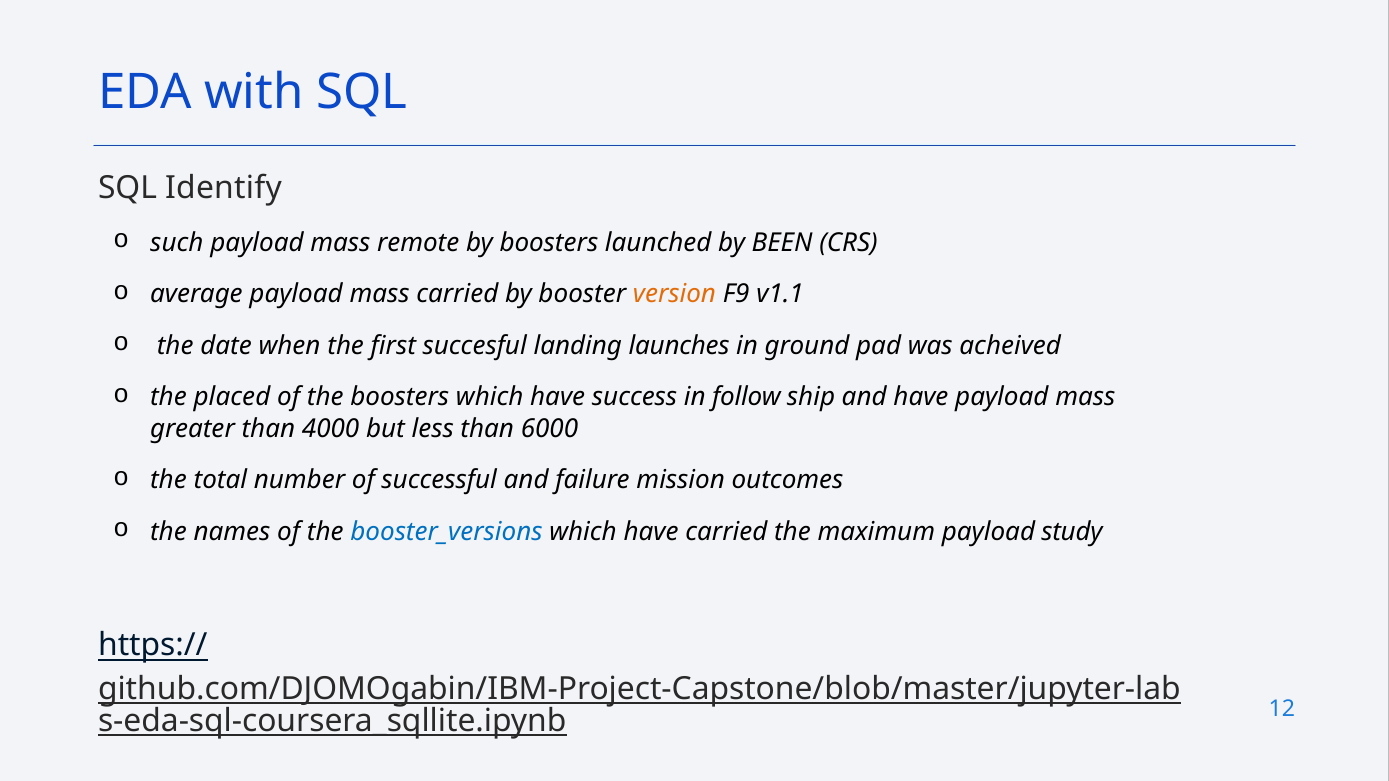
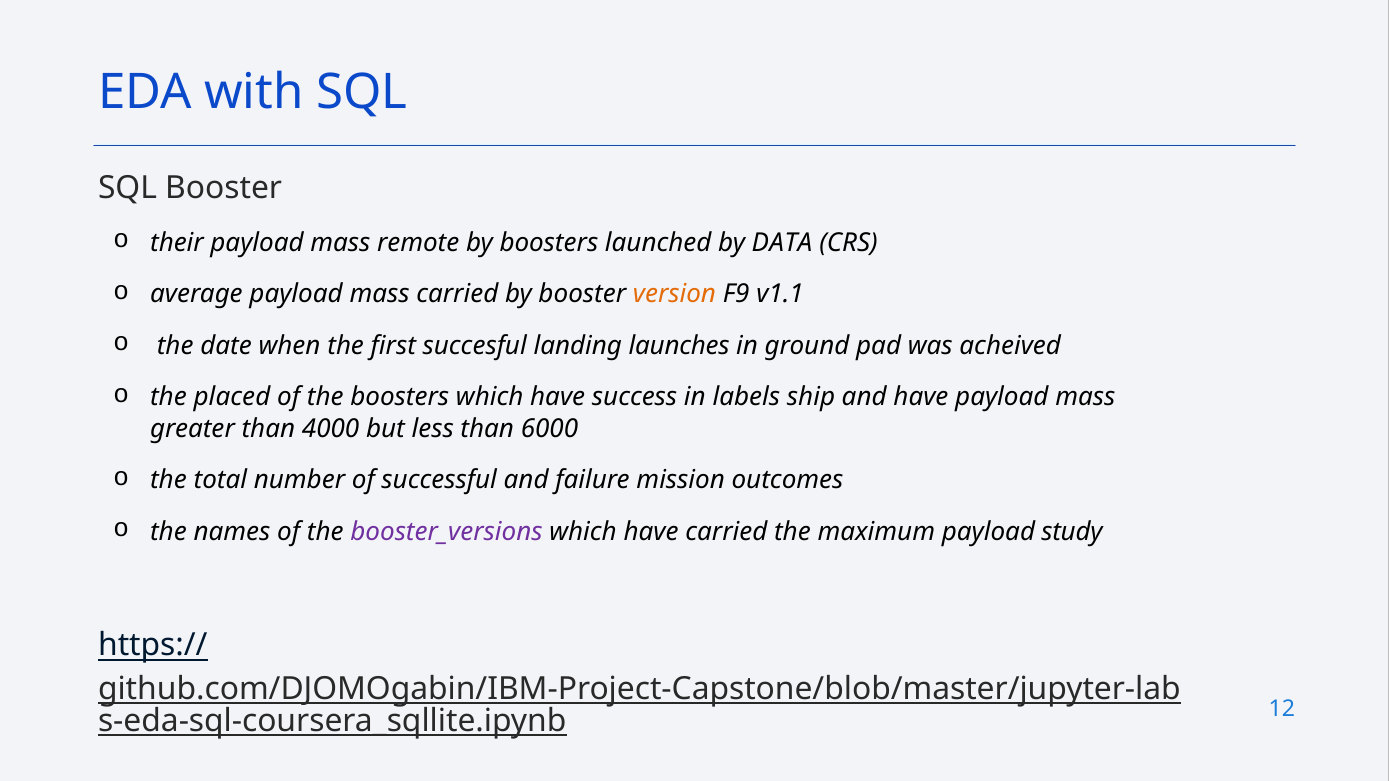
SQL Identify: Identify -> Booster (224, 188)
such: such -> their (177, 243)
BEEN: BEEN -> DATA (782, 243)
follow: follow -> labels (746, 397)
booster_versions colour: blue -> purple (446, 532)
